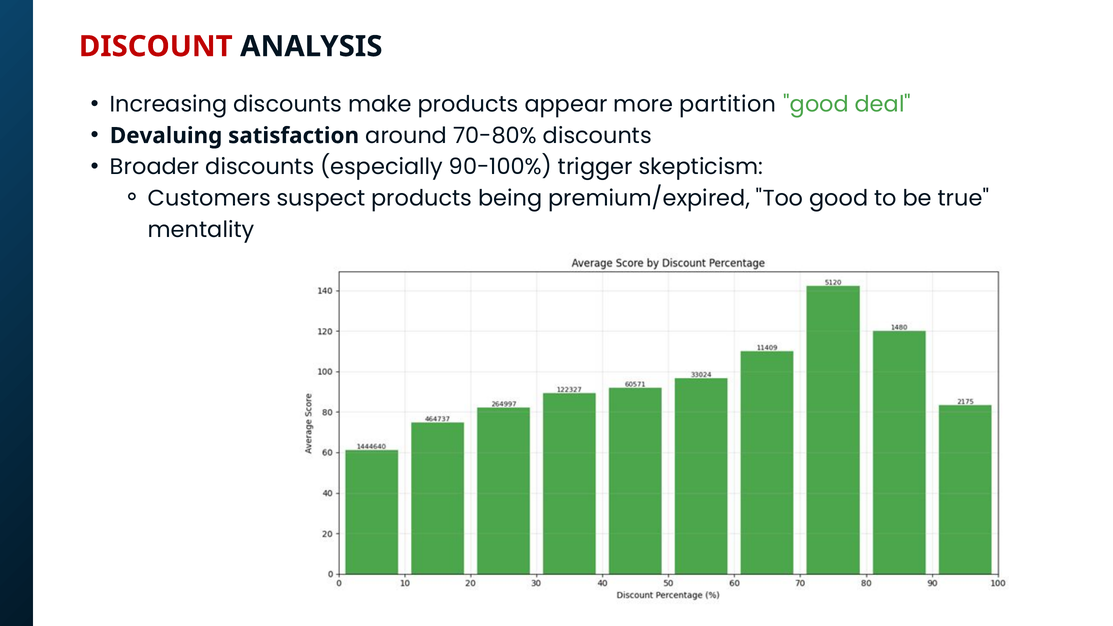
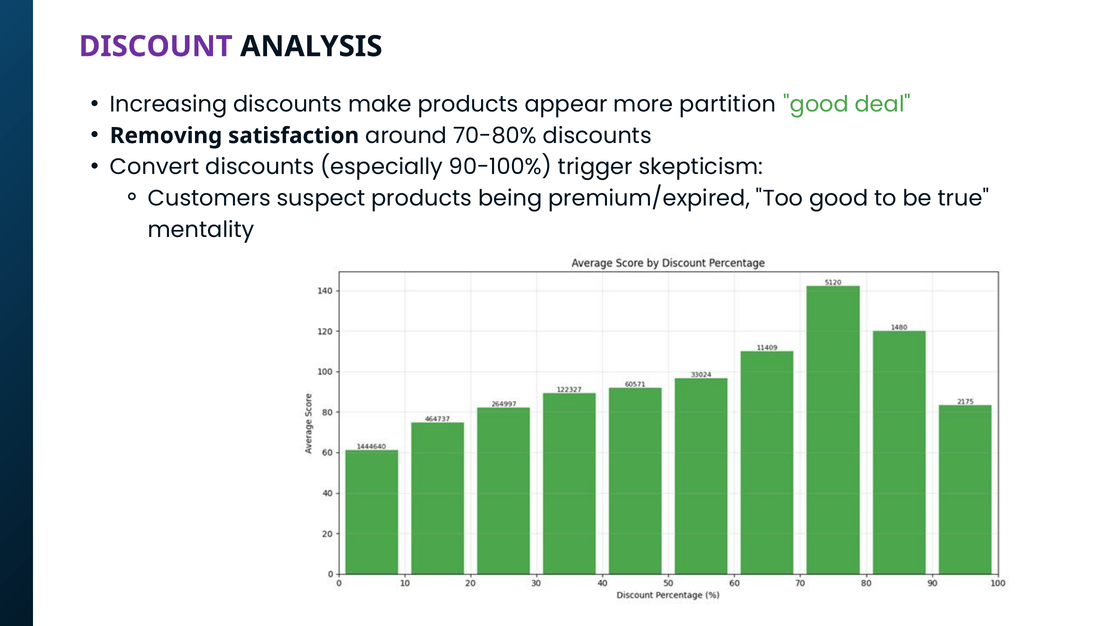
DISCOUNT colour: red -> purple (156, 46)
Devaluing: Devaluing -> Removing (166, 136)
Broader: Broader -> Convert (155, 167)
